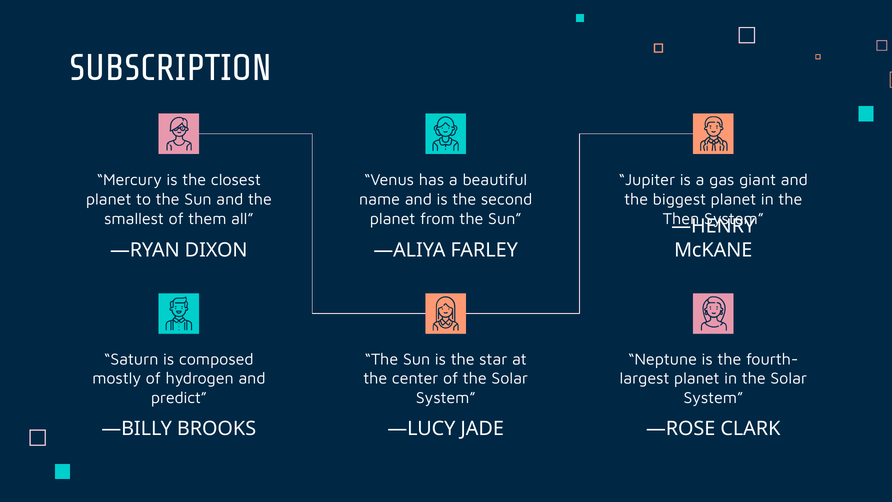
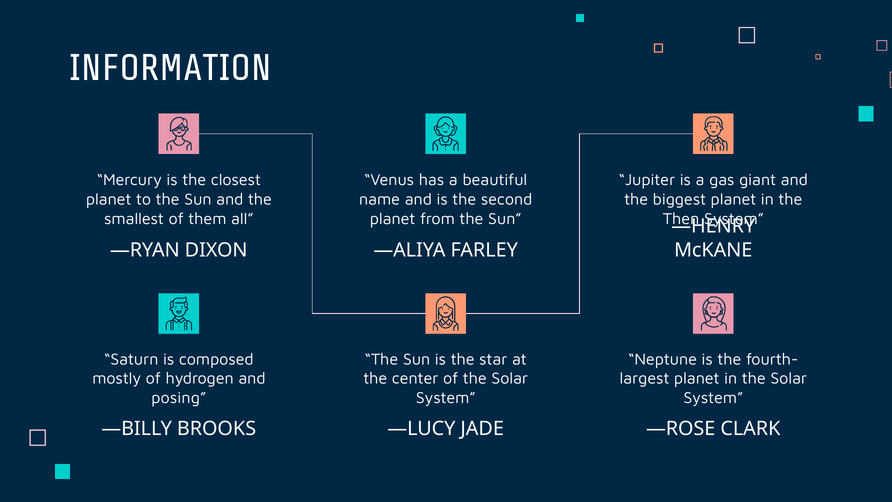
SUBSCRIPTION: SUBSCRIPTION -> INFORMATION (171, 68)
predict: predict -> posing (179, 398)
